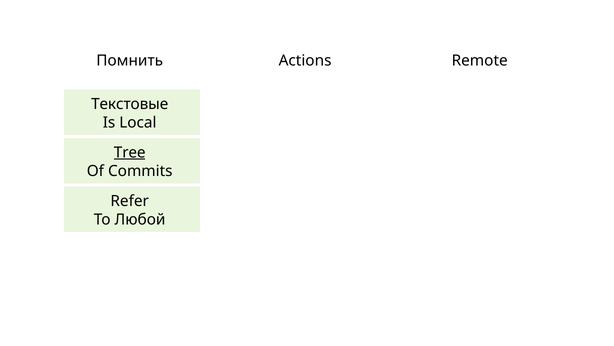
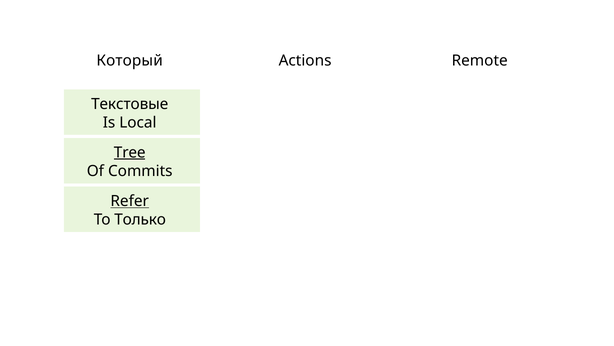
Помнить: Помнить -> Который (130, 61)
Refer underline: none -> present (130, 201)
Любой: Любой -> Только (140, 219)
